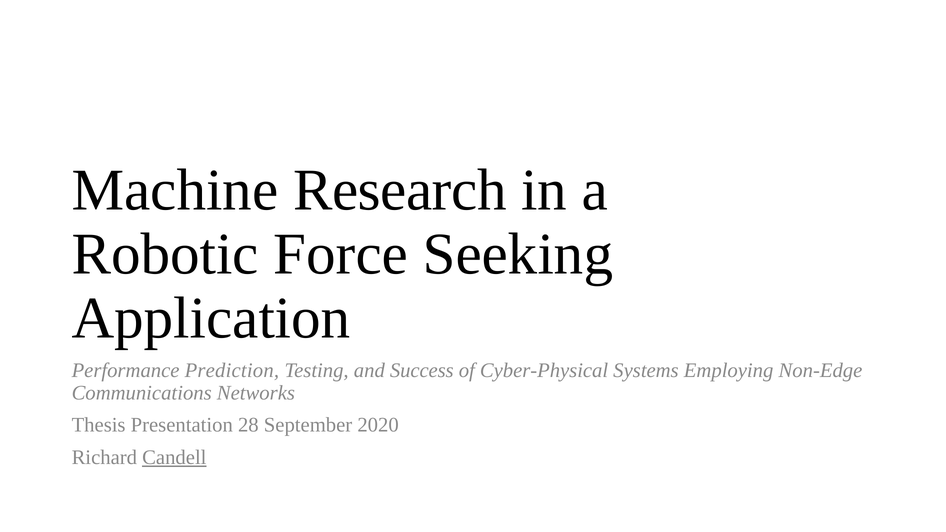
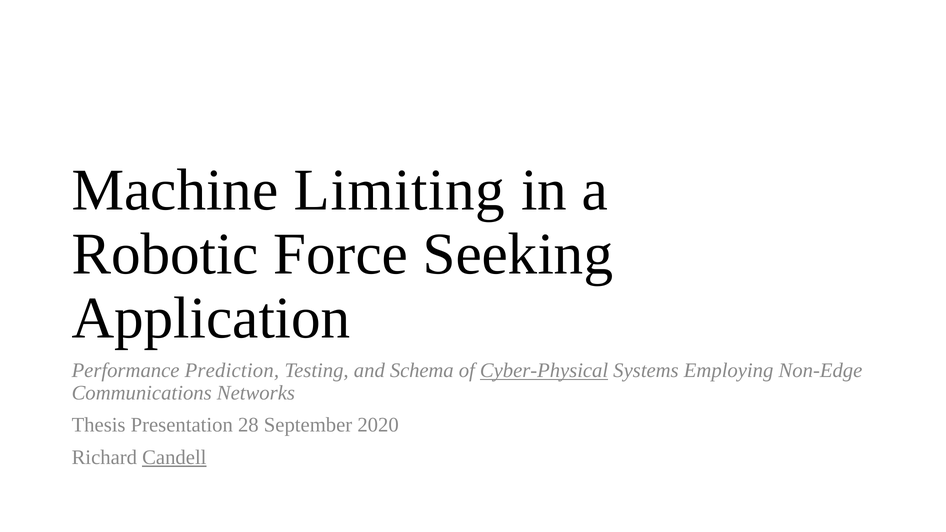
Research: Research -> Limiting (399, 190)
Success: Success -> Schema (422, 371)
Cyber-Physical underline: none -> present (544, 371)
